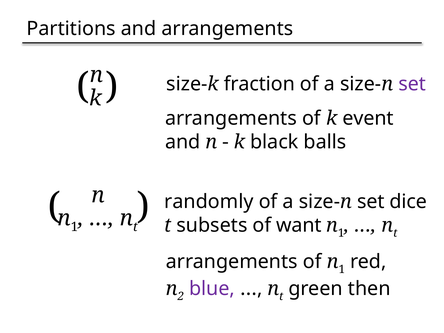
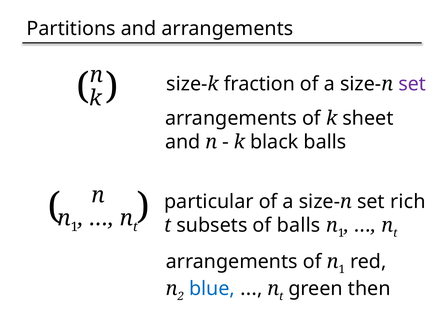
event: event -> sheet (368, 118)
randomly: randomly -> particular (209, 202)
dice: dice -> rich (408, 202)
of want: want -> balls (299, 225)
blue colour: purple -> blue (212, 289)
